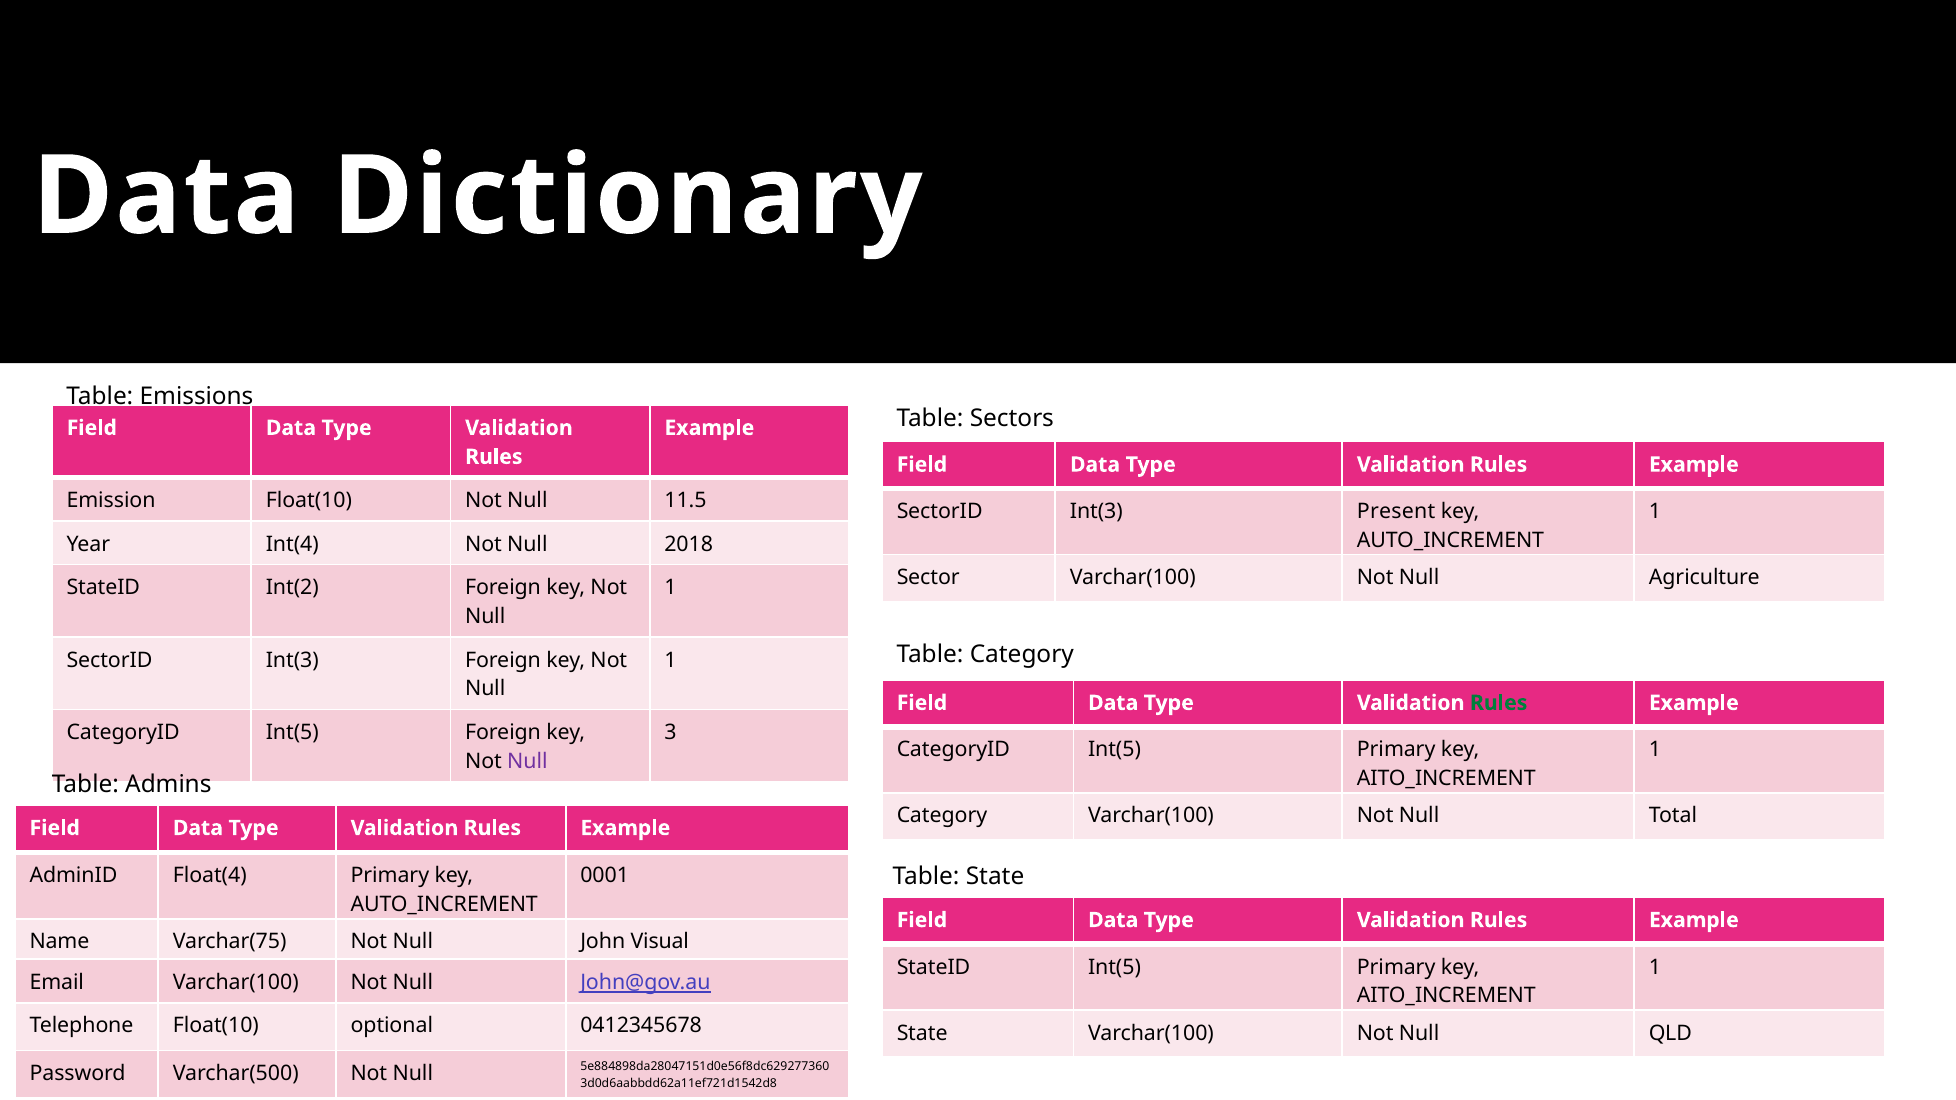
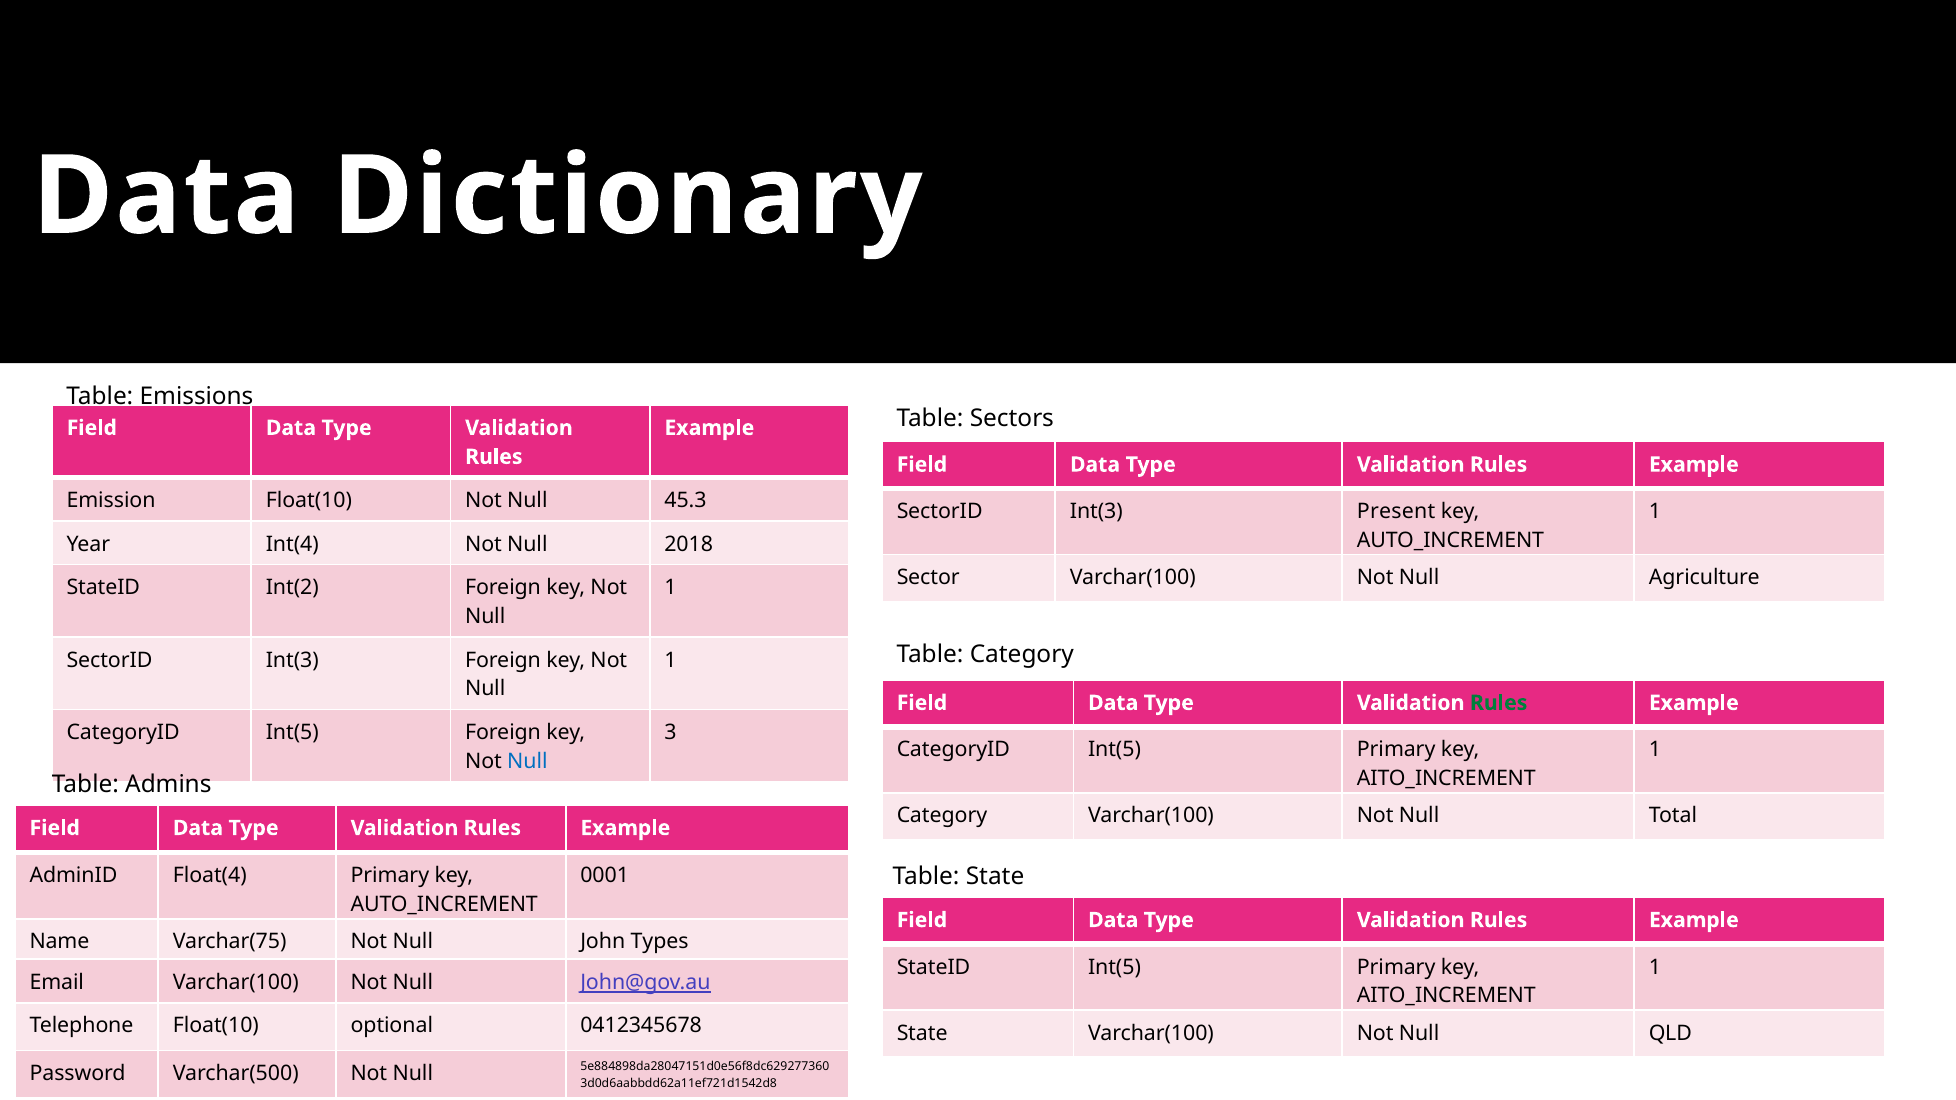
11.5: 11.5 -> 45.3 (685, 501)
Null colour: purple -> blue (527, 762)
Visual: Visual -> Types (660, 942)
